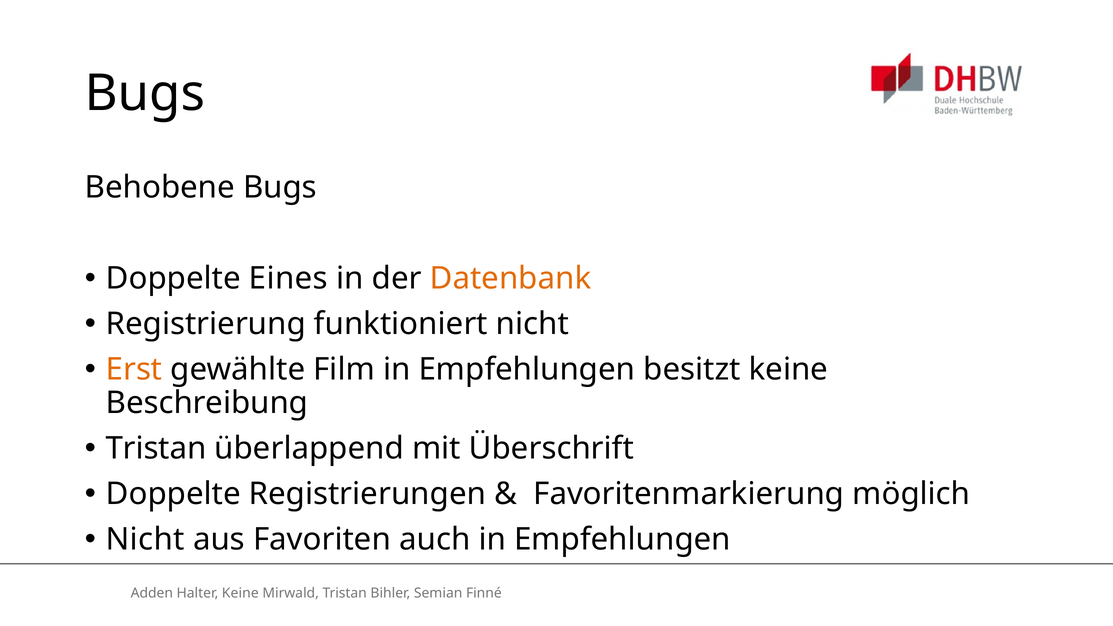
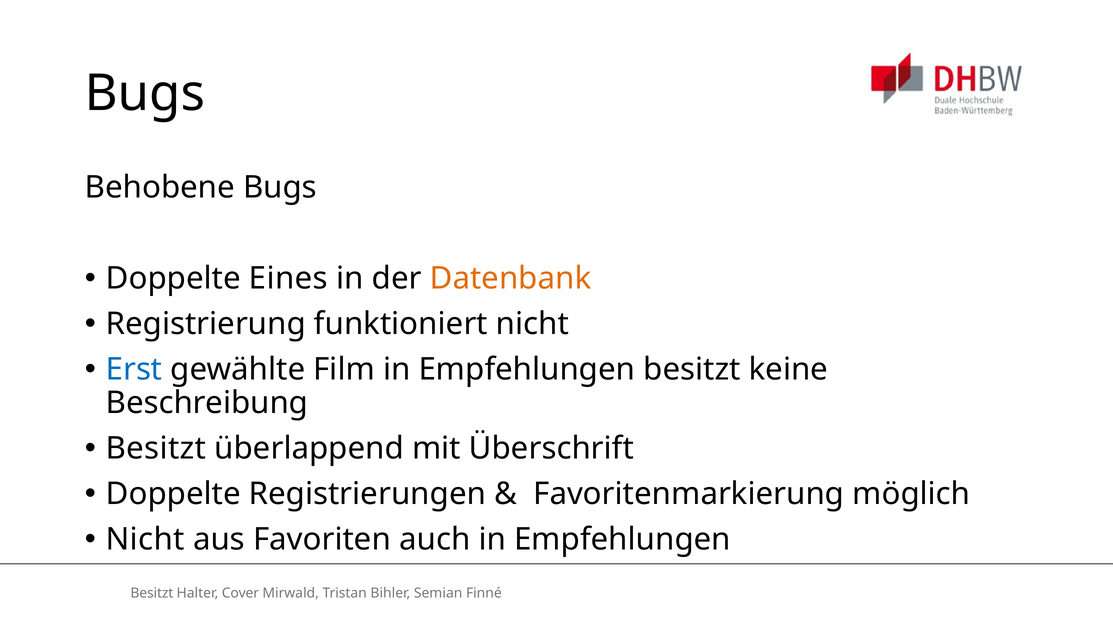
Erst colour: orange -> blue (134, 369)
Tristan: Tristan -> Besitzt (156, 449)
Adden: Adden -> Besitzt (152, 593)
Halter Keine: Keine -> Cover (240, 593)
